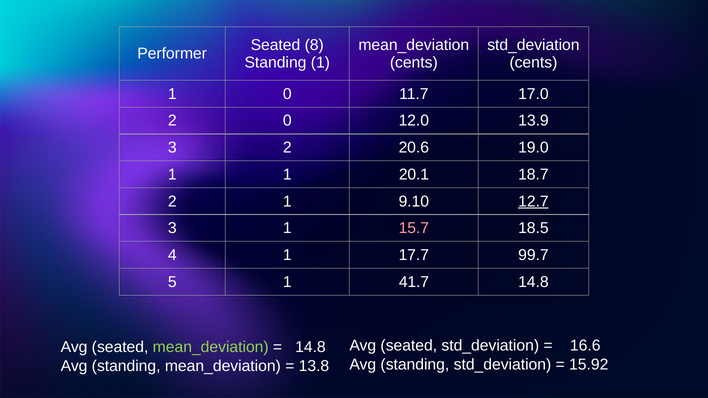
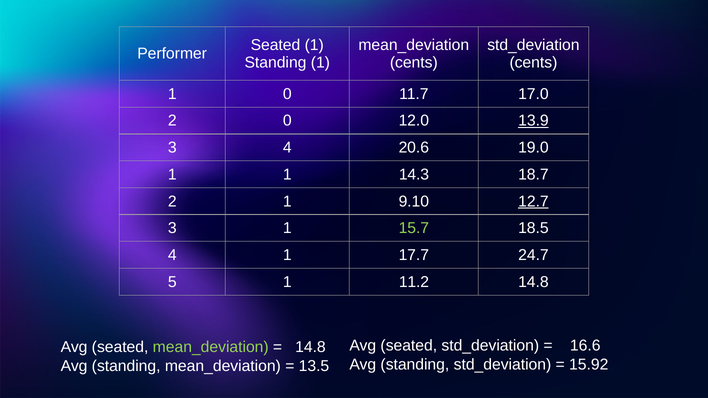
Seated 8: 8 -> 1 (314, 45)
13.9 underline: none -> present (533, 121)
3 2: 2 -> 4 (287, 148)
20.1: 20.1 -> 14.3 (414, 175)
15.7 colour: pink -> light green (414, 228)
99.7: 99.7 -> 24.7 (533, 255)
41.7: 41.7 -> 11.2 (414, 282)
13.8: 13.8 -> 13.5 (314, 366)
